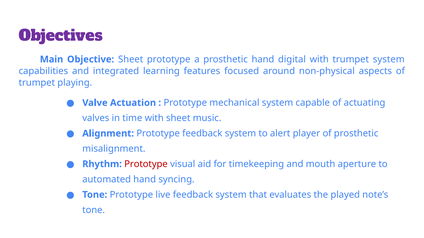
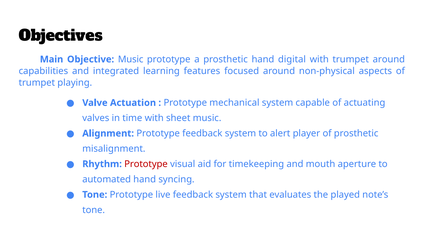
Objectives colour: purple -> black (61, 36)
Objective Sheet: Sheet -> Music (131, 59)
trumpet system: system -> around (389, 59)
